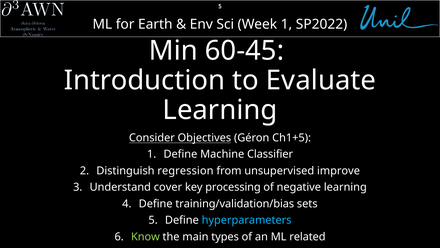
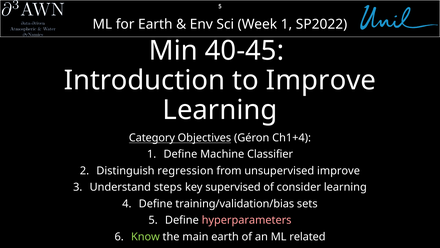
60-45: 60-45 -> 40-45 (245, 51)
to Evaluate: Evaluate -> Improve (321, 80)
Consider: Consider -> Category (152, 138)
Ch1+5: Ch1+5 -> Ch1+4 (292, 138)
cover: cover -> steps (168, 187)
processing: processing -> supervised (233, 187)
negative: negative -> consider (299, 187)
hyperparameters colour: light blue -> pink (247, 220)
main types: types -> earth (225, 236)
